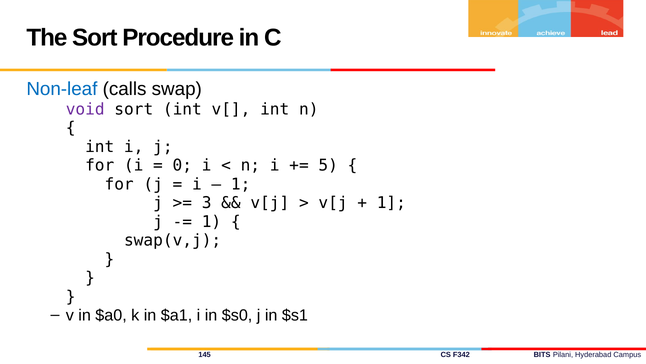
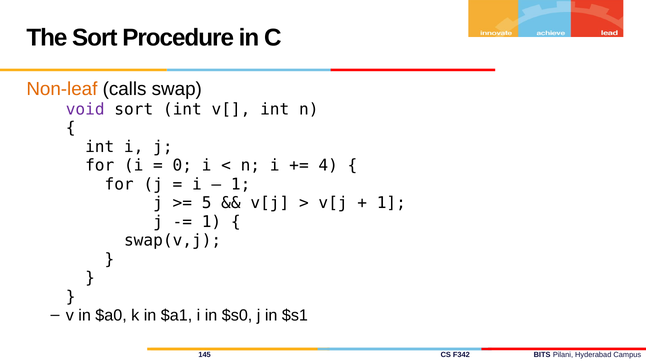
Non-leaf colour: blue -> orange (62, 89)
5: 5 -> 4 (328, 165)
3: 3 -> 5 (207, 203)
